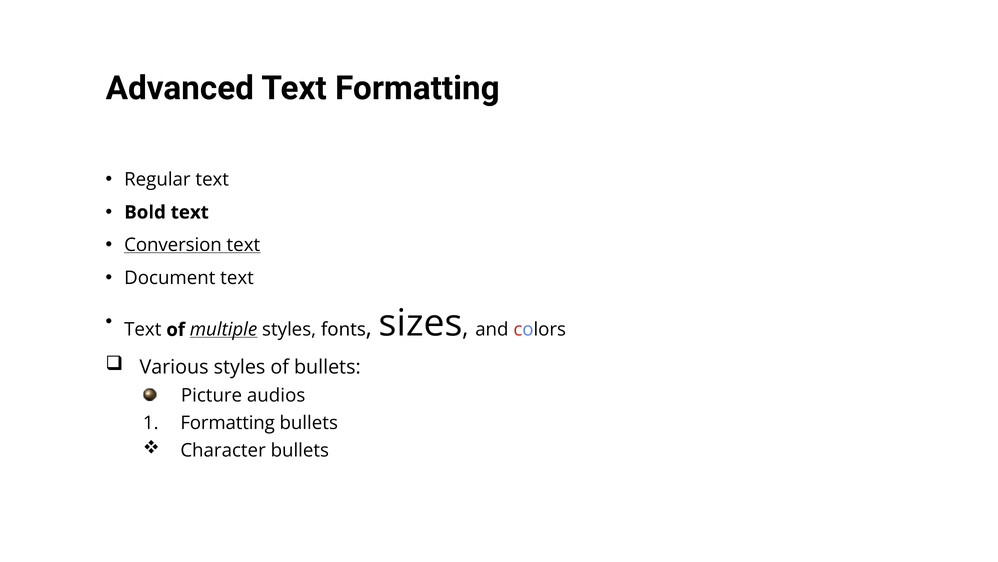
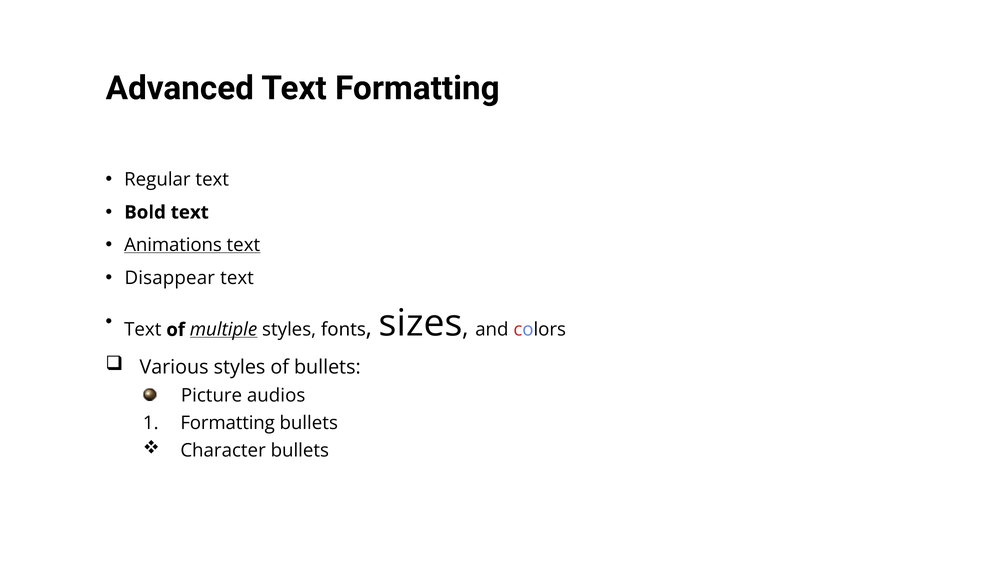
Conversion: Conversion -> Animations (173, 245)
Document: Document -> Disappear (170, 278)
